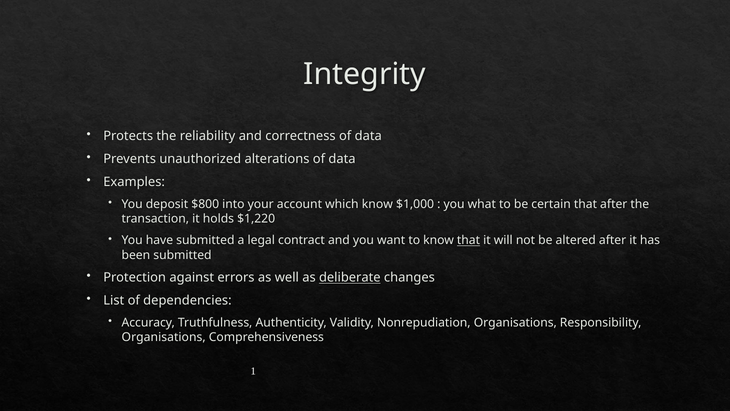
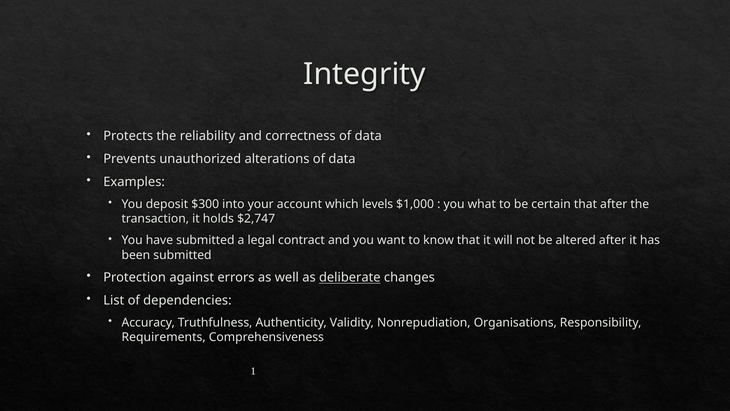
$800: $800 -> $300 (205, 204)
which know: know -> levels (377, 204)
$1,220: $1,220 -> $2,747 (256, 218)
that underline: present -> none (468, 240)
Organisations: Organisations -> Requirements (164, 337)
